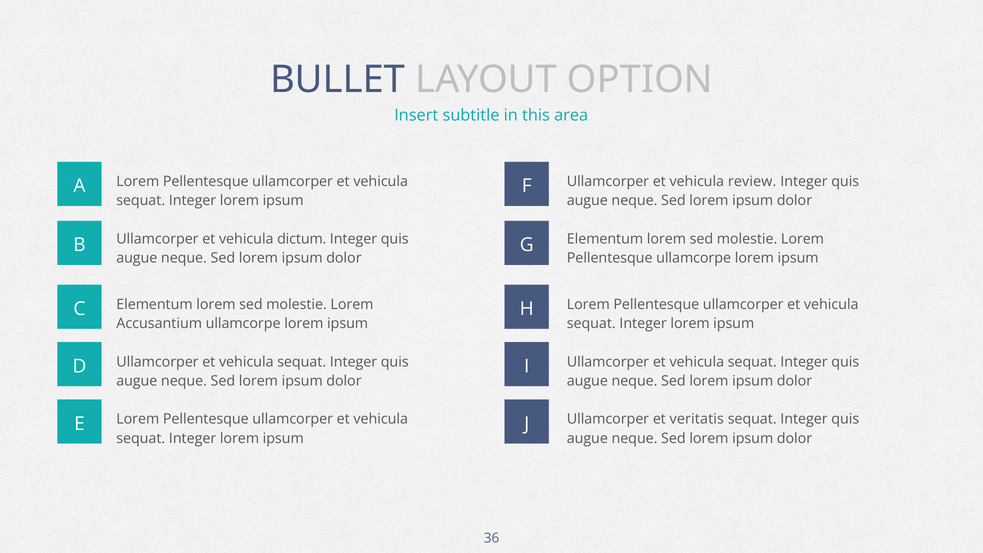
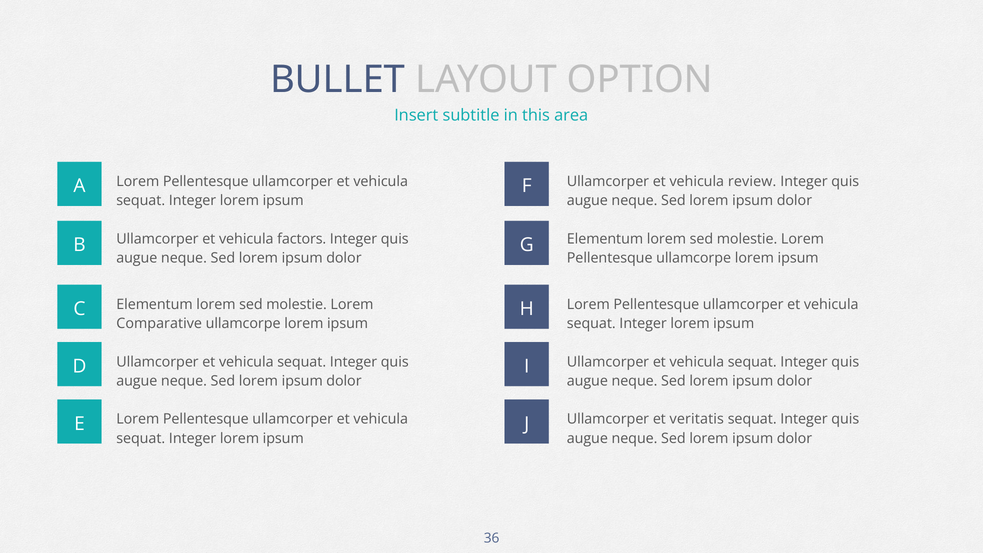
dictum: dictum -> factors (302, 239)
Accusantium: Accusantium -> Comparative (159, 324)
